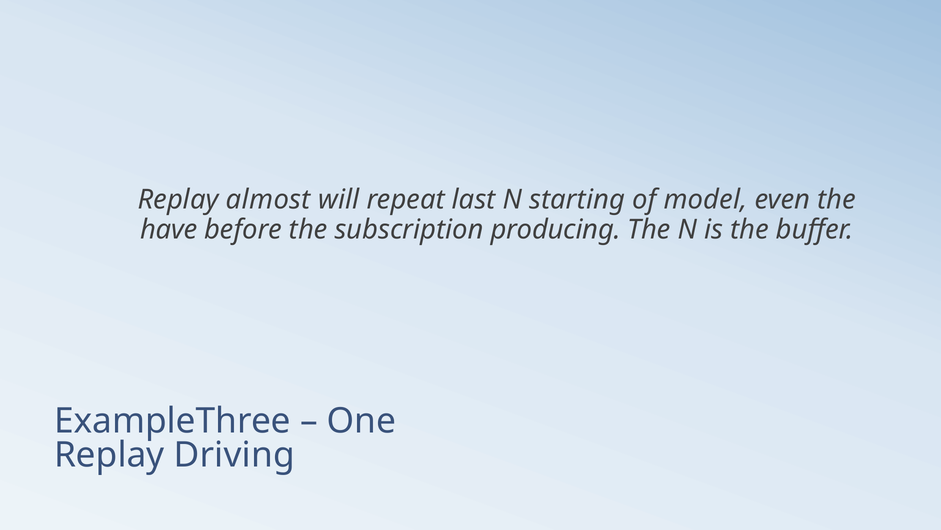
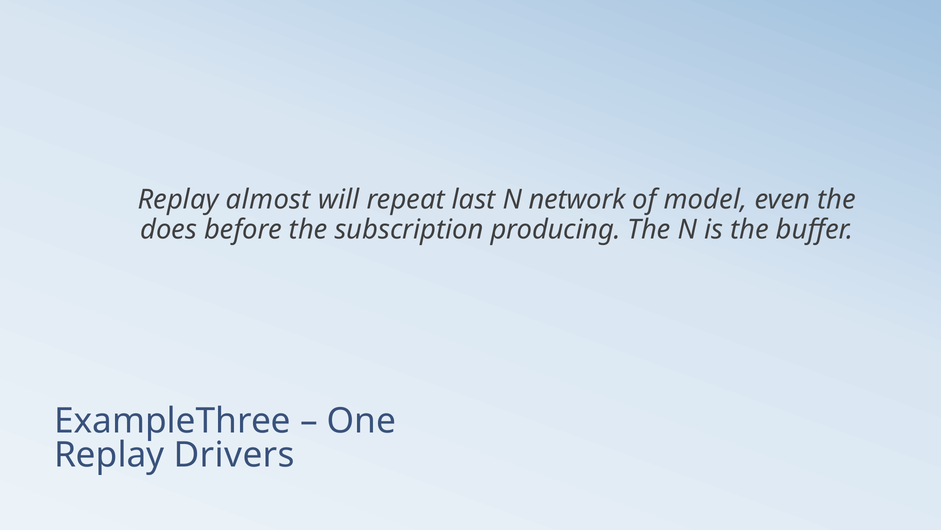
starting: starting -> network (577, 200)
have: have -> does (169, 229)
Driving: Driving -> Drivers (234, 455)
